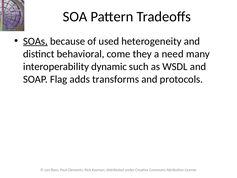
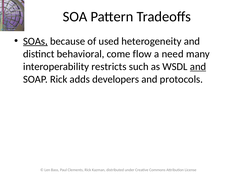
they: they -> flow (142, 54)
dynamic: dynamic -> restricts (109, 66)
and underline: none -> present (198, 66)
SOAP Flag: Flag -> Rick (59, 79)
transforms: transforms -> developers (116, 79)
